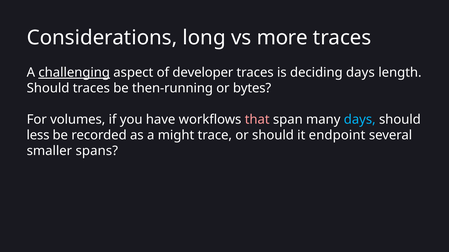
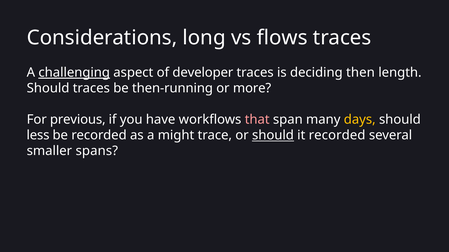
more: more -> flows (282, 38)
deciding days: days -> then (360, 73)
bytes: bytes -> more (252, 88)
volumes: volumes -> previous (78, 120)
days colour: light blue -> yellow (360, 120)
should underline: none -> present (273, 136)
it endpoint: endpoint -> recorded (337, 136)
